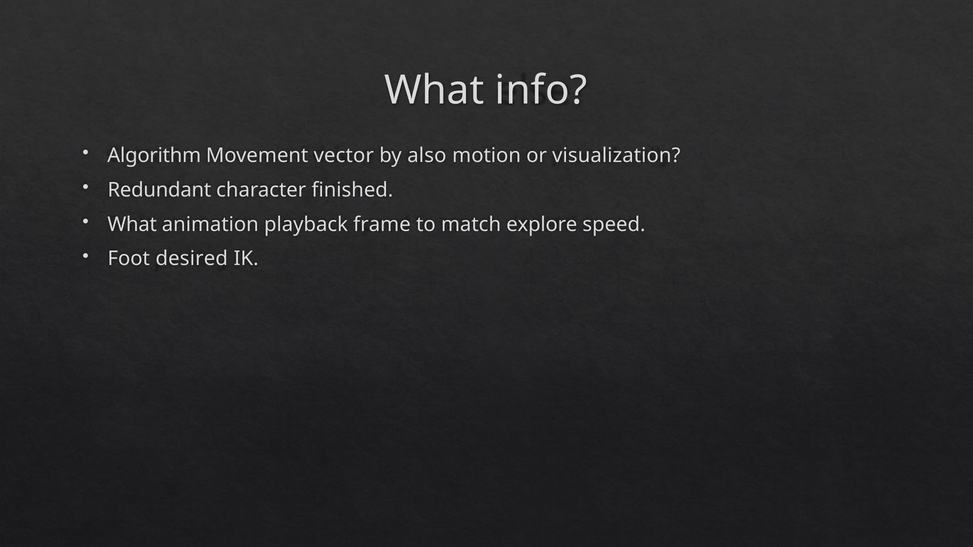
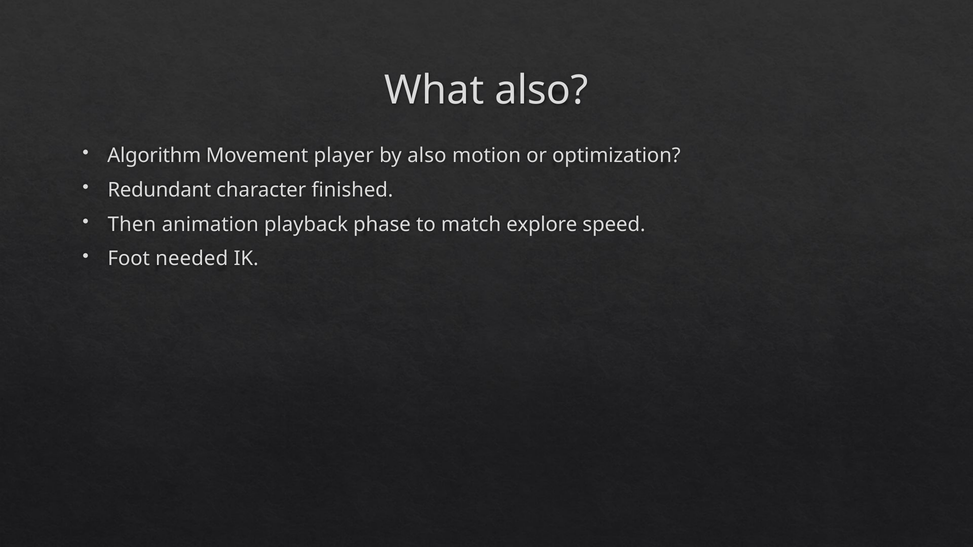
What info: info -> also (541, 90)
vector: vector -> player (344, 155)
visualization: visualization -> optimization (616, 155)
What: What -> Then (132, 224)
frame: frame -> phase (382, 224)
desired: desired -> needed (192, 259)
